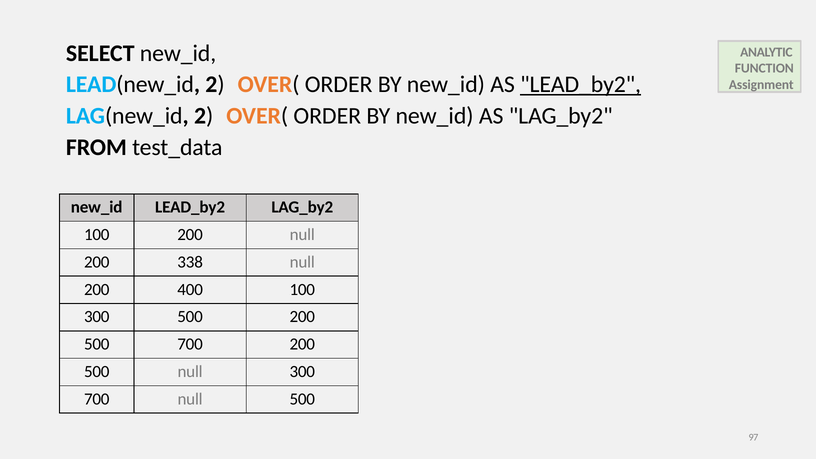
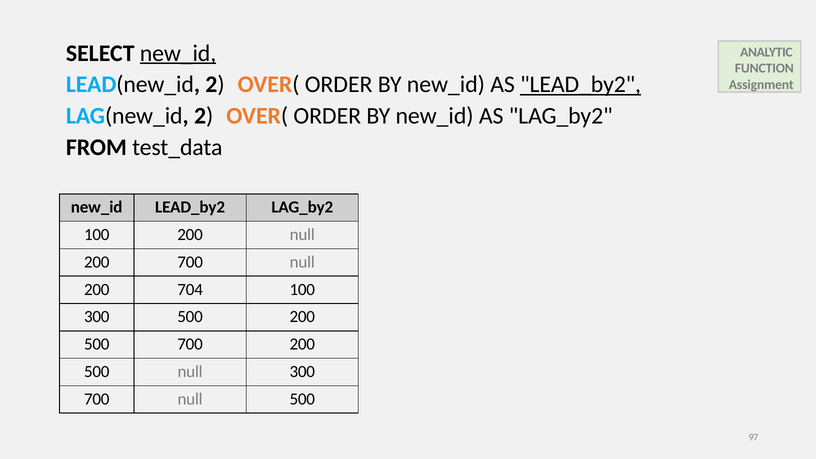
new_id underline: none -> present (178, 53)
200 338: 338 -> 700 (190, 262)
400: 400 -> 704 (190, 289)
